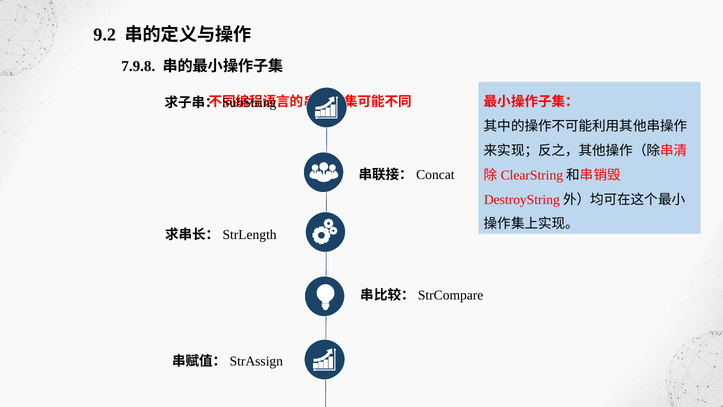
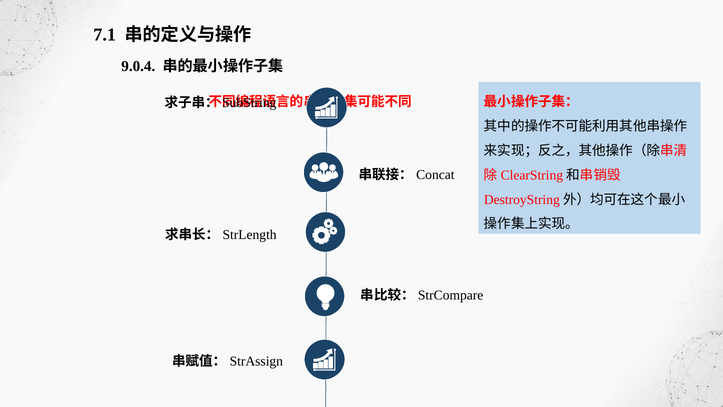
9.2: 9.2 -> 7.1 (105, 35)
7.9.8: 7.9.8 -> 9.0.4 (138, 66)
